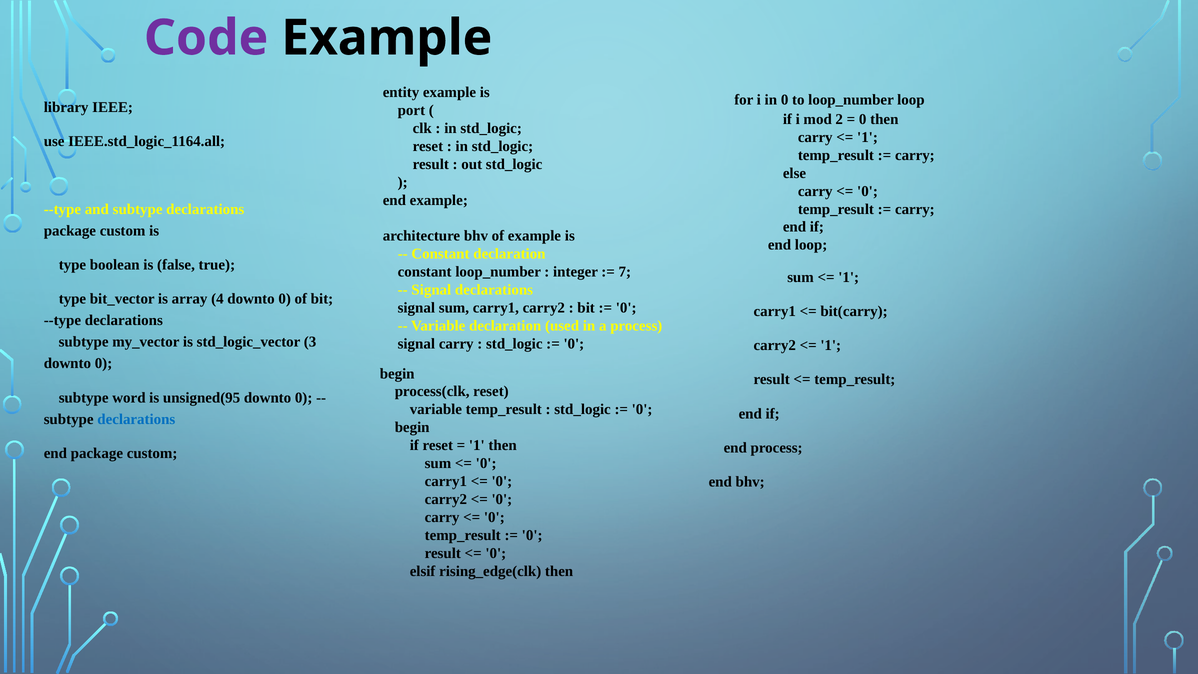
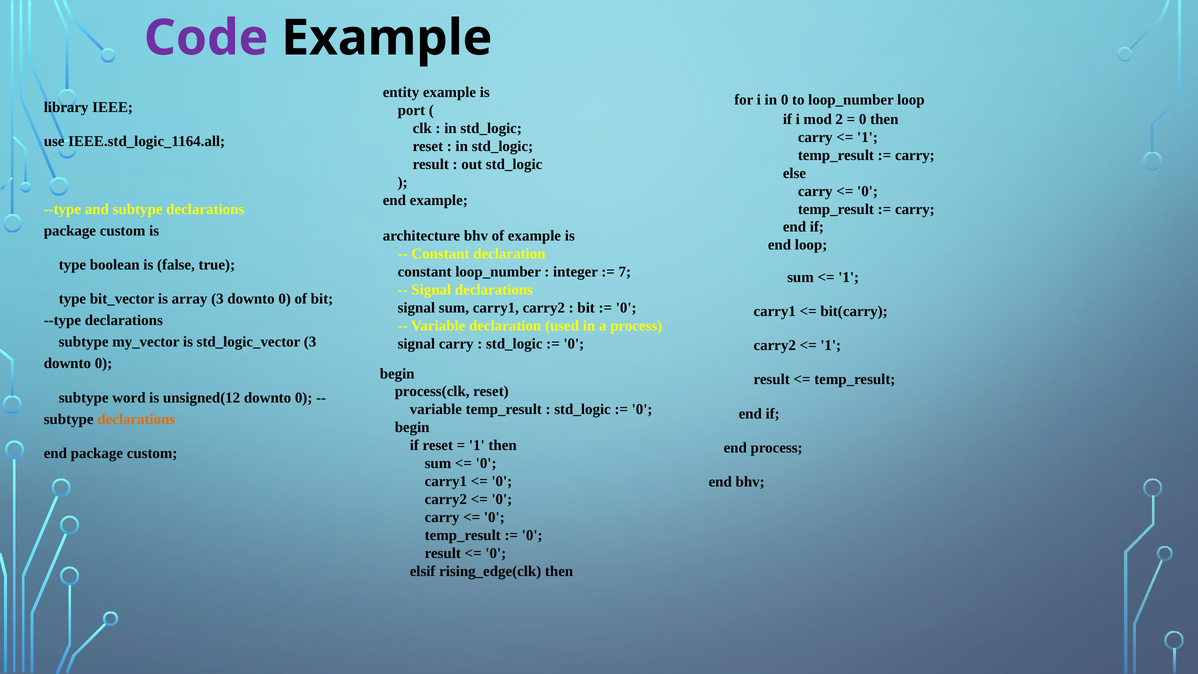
array 4: 4 -> 3 (217, 299)
unsigned(95: unsigned(95 -> unsigned(12 (202, 398)
declarations colour: blue -> orange (136, 419)
